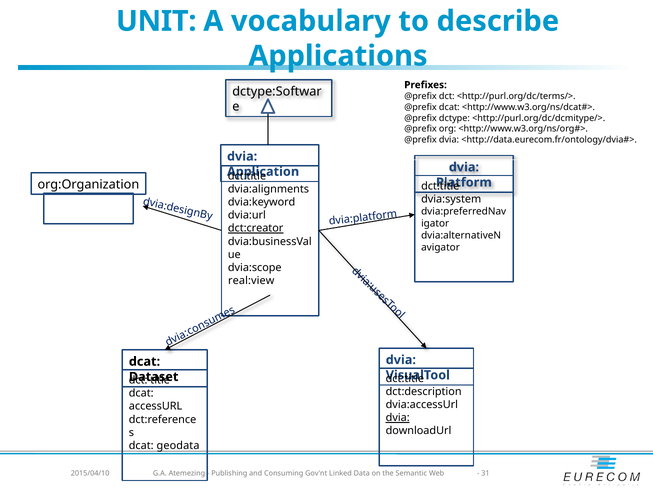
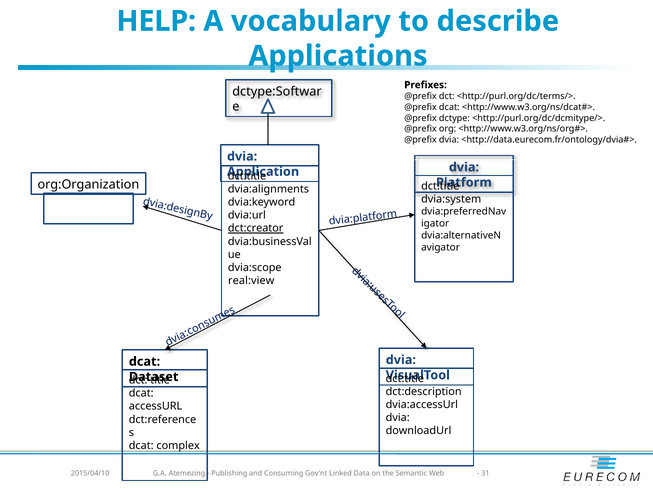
UNIT: UNIT -> HELP (156, 21)
dvia underline: present -> none (398, 418)
geodata: geodata -> complex (178, 446)
